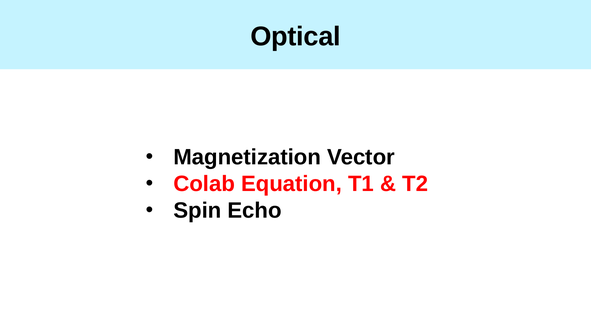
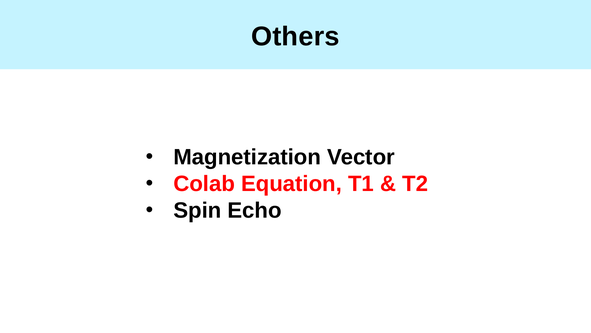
Optical: Optical -> Others (295, 36)
